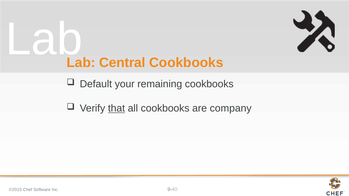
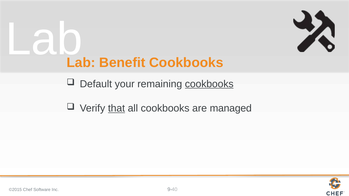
Central: Central -> Benefit (122, 63)
cookbooks underline: none -> present (209, 84)
company: company -> managed (231, 109)
